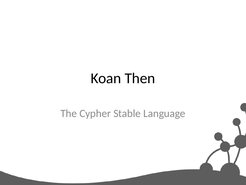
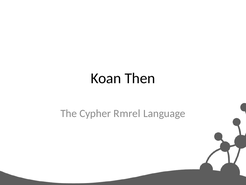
Stable: Stable -> Rmrel (127, 113)
